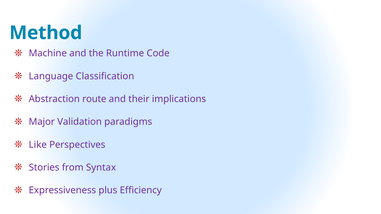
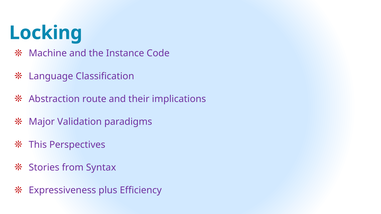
Method: Method -> Locking (46, 33)
Runtime: Runtime -> Instance (125, 53)
Like: Like -> This (38, 145)
